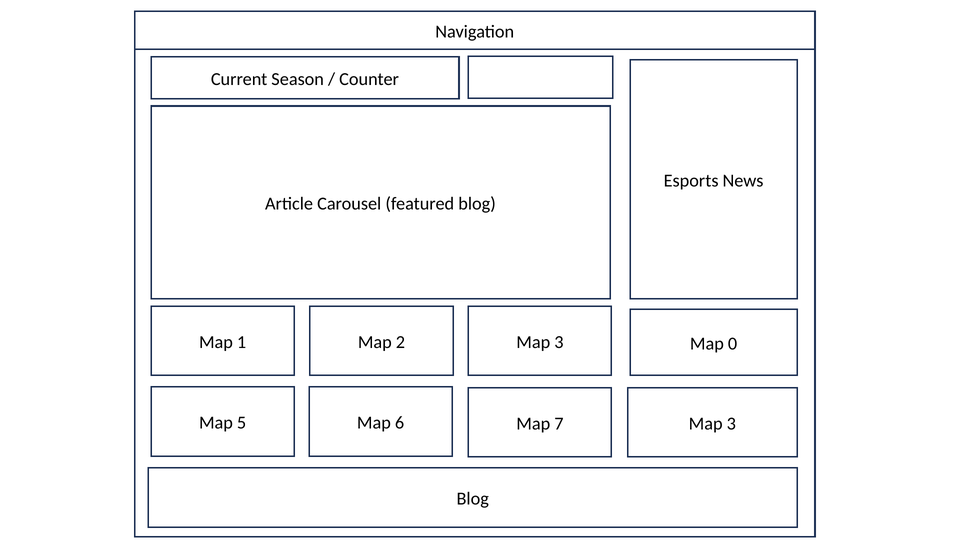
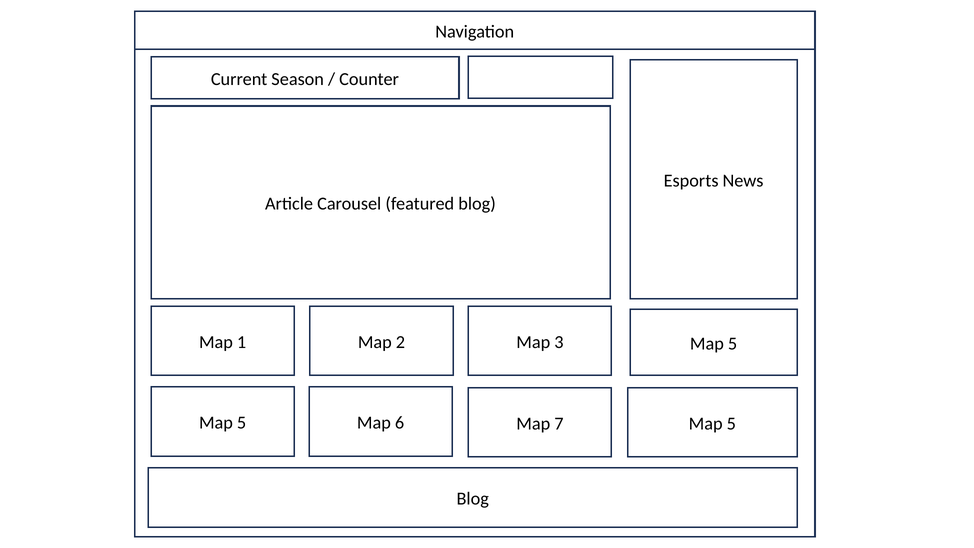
3 Map 0: 0 -> 5 (733, 343)
7 Map 3: 3 -> 5 (731, 423)
